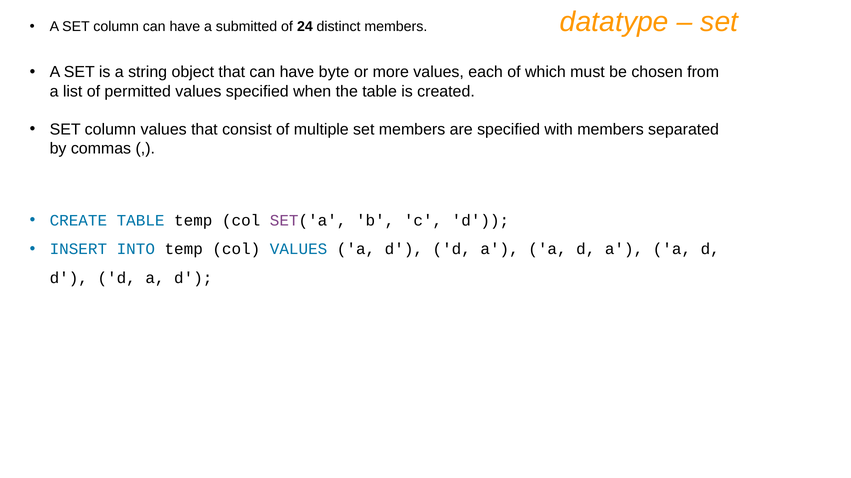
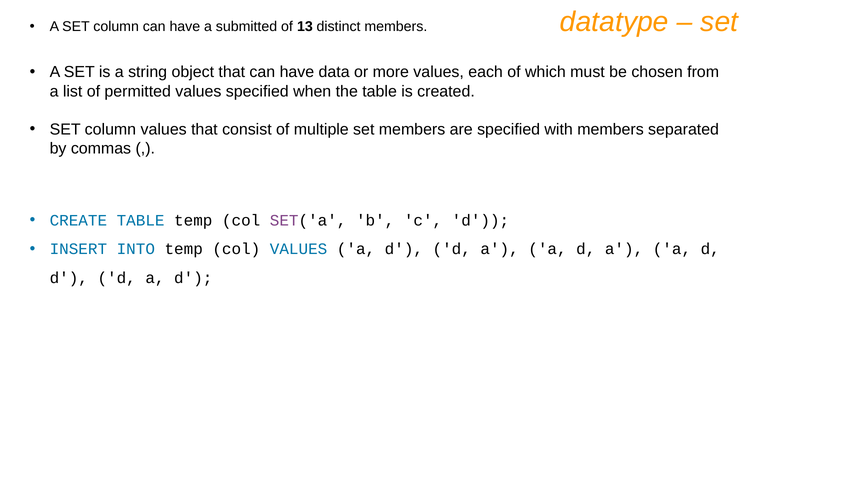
24: 24 -> 13 (305, 27)
byte: byte -> data (334, 72)
